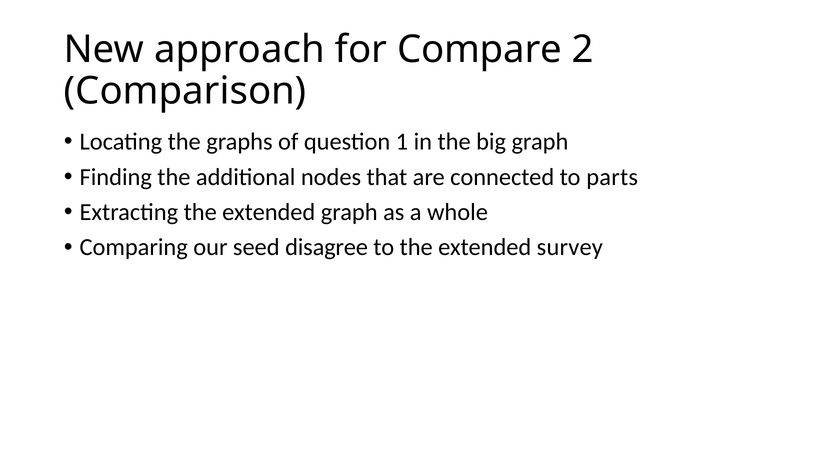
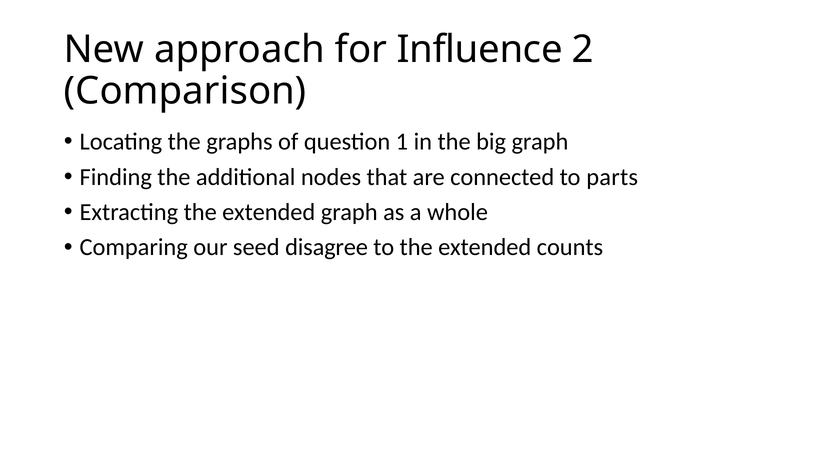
Compare: Compare -> Influence (480, 50)
survey: survey -> counts (570, 247)
